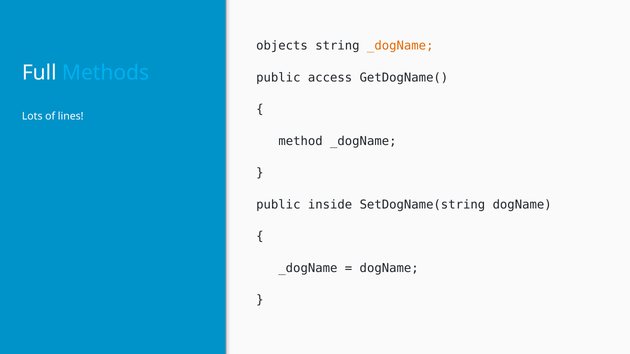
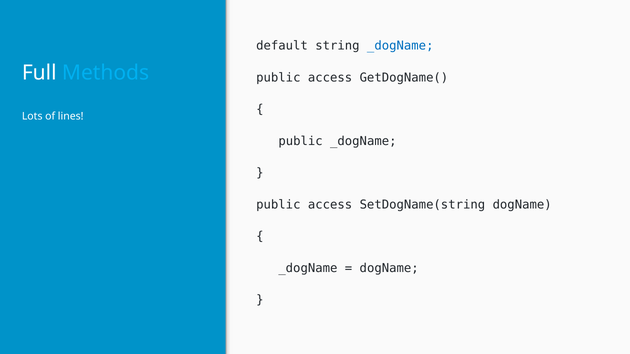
objects: objects -> default (282, 46)
_dogName colour: orange -> blue (400, 46)
method: method -> public (301, 141)
inside: inside -> access (330, 205)
